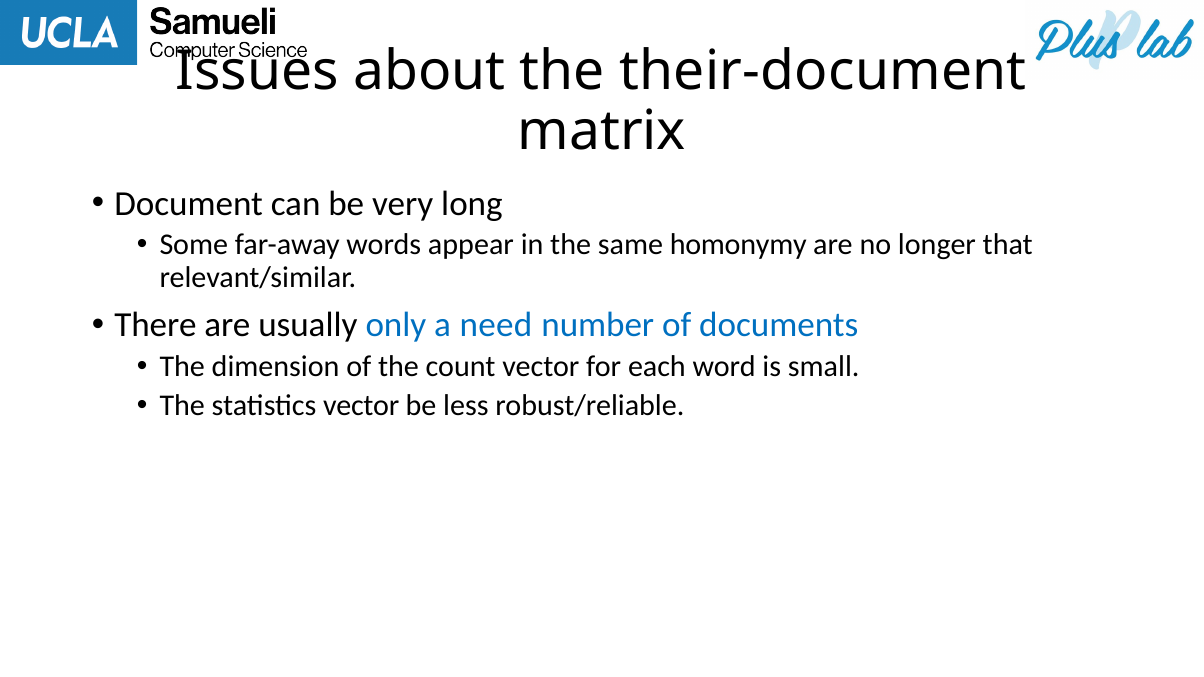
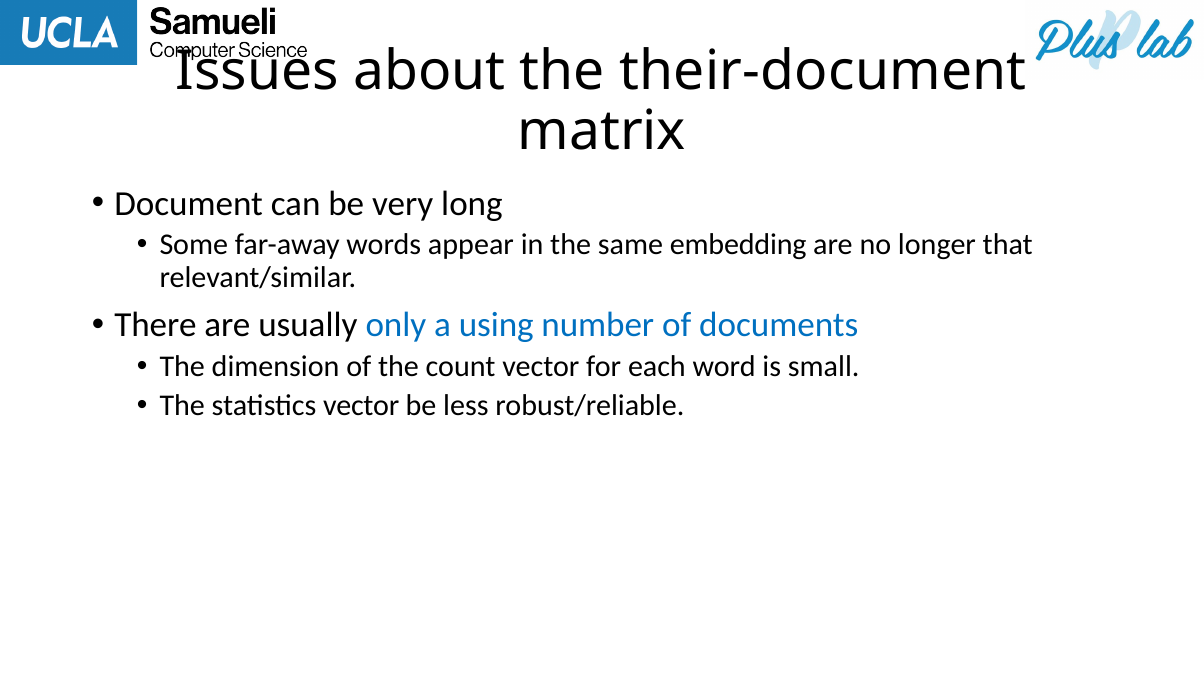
homonymy: homonymy -> embedding (738, 245)
need: need -> using (496, 325)
